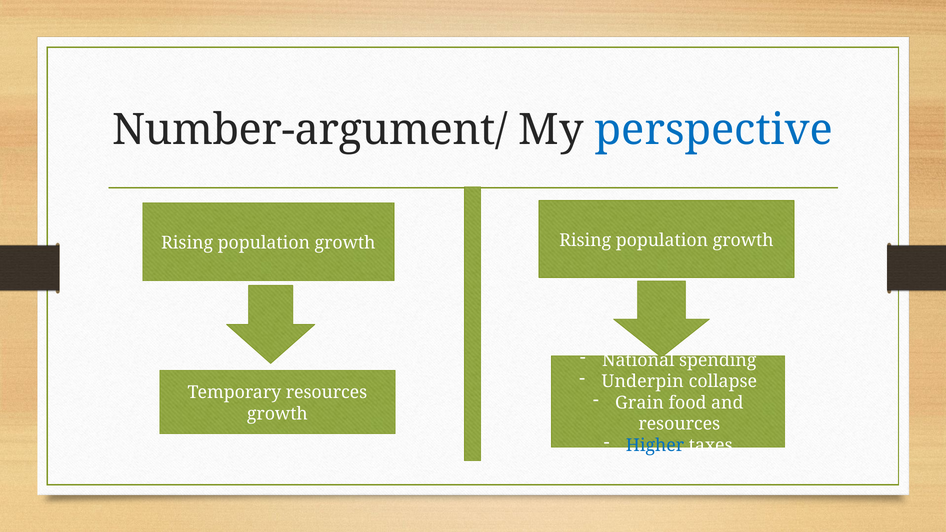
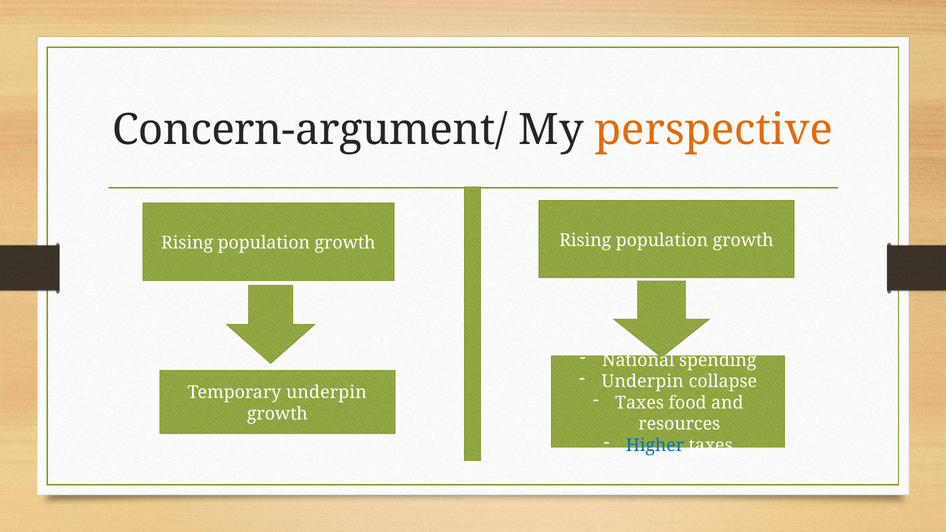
Number-argument/: Number-argument/ -> Concern-argument/ (310, 130)
perspective colour: blue -> orange (714, 130)
Temporary resources: resources -> underpin (326, 393)
Grain: Grain -> Taxes (640, 403)
